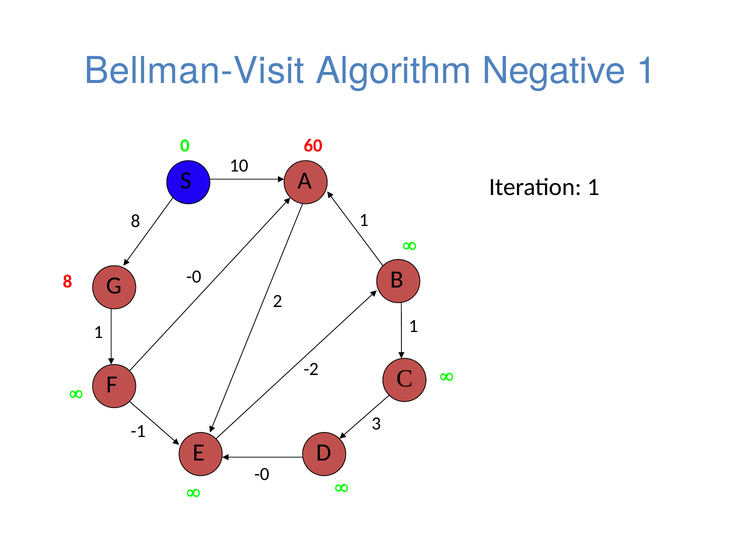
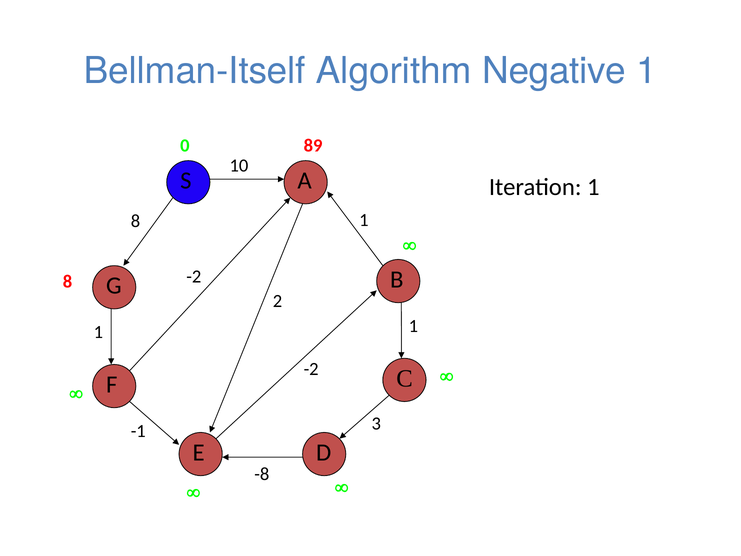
Bellman-Visit: Bellman-Visit -> Bellman-Itself (195, 71)
60: 60 -> 89 (313, 146)
-0: -0 -> -2 (194, 277)
-0: -0 -> -8 (262, 474)
